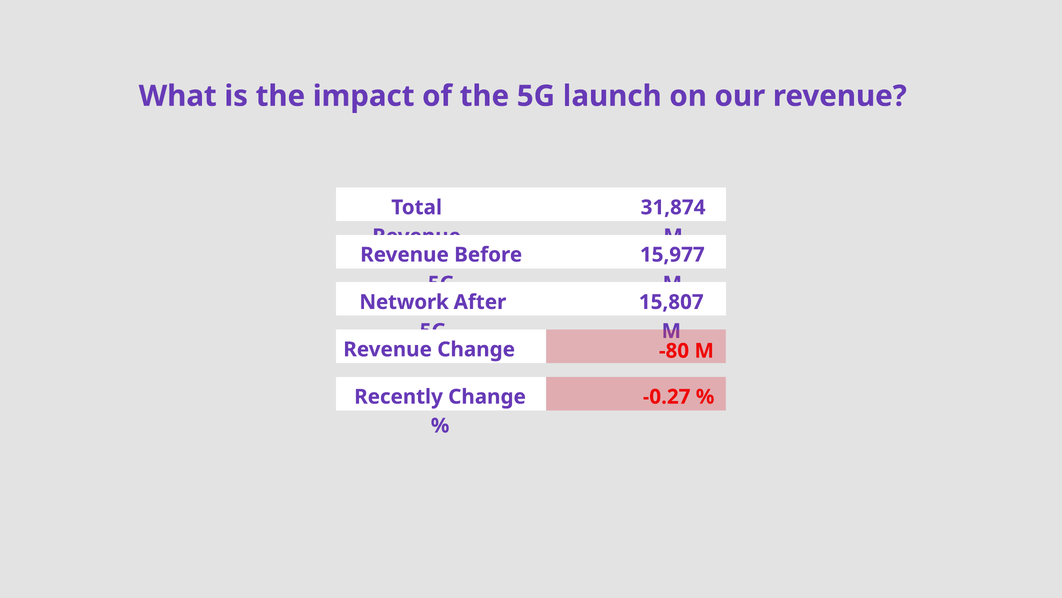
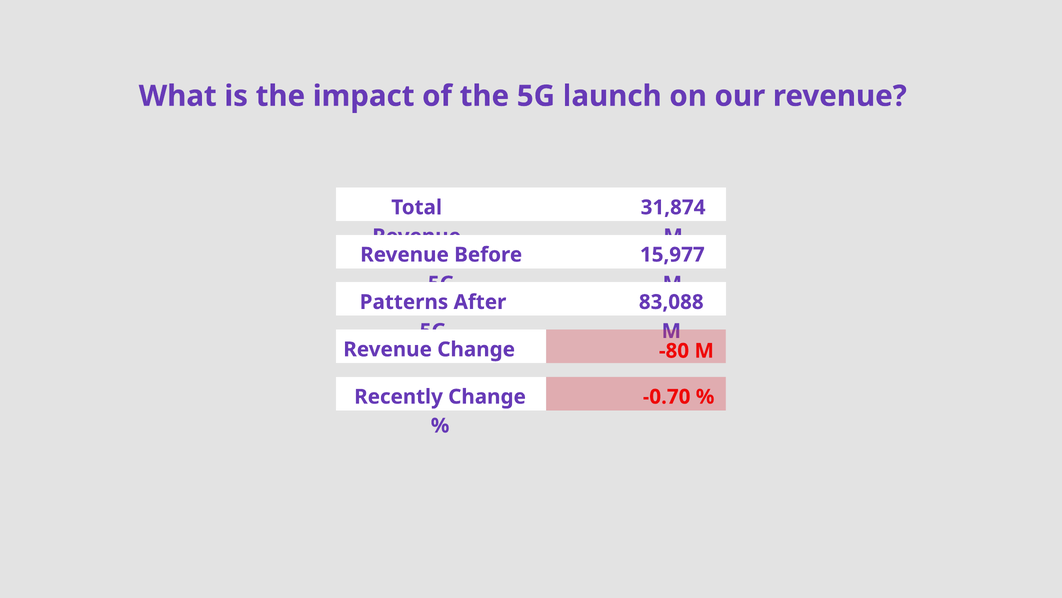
Network: Network -> Patterns (404, 302)
15,807: 15,807 -> 83,088 (671, 302)
-0.27: -0.27 -> -0.70 (667, 396)
